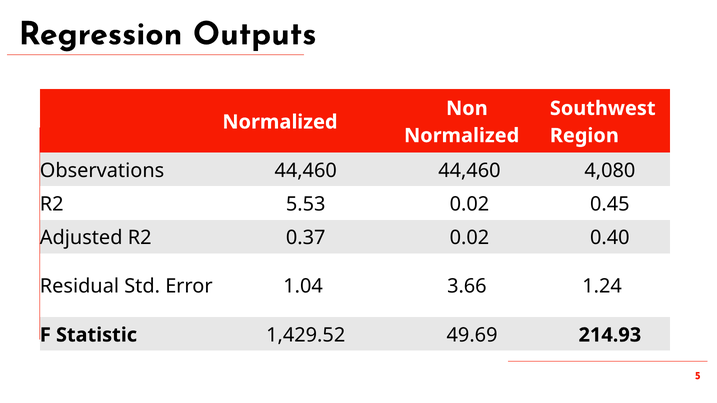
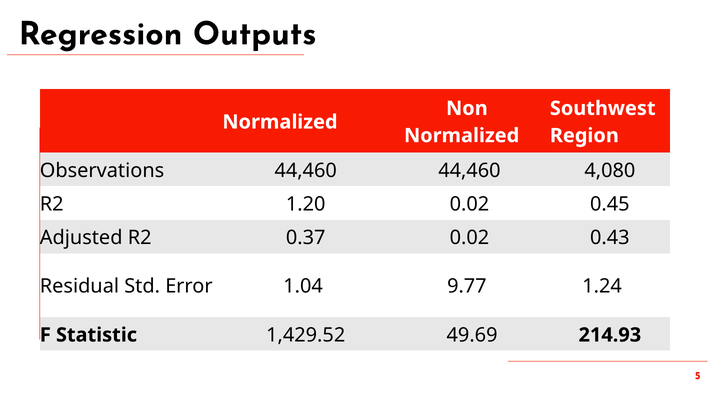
5.53: 5.53 -> 1.20 (306, 204)
0.40: 0.40 -> 0.43 (610, 238)
3.66: 3.66 -> 9.77 (467, 287)
